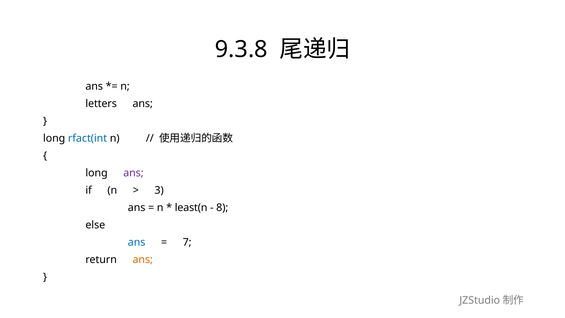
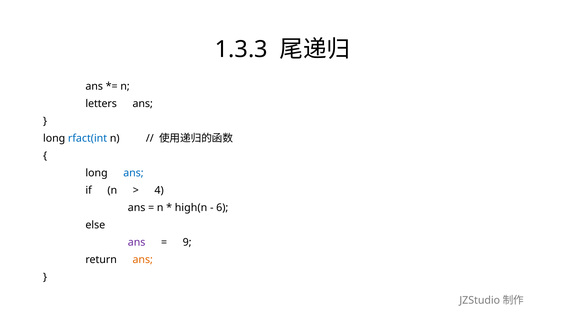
9.3.8: 9.3.8 -> 1.3.3 (241, 49)
ans colour: purple -> blue (133, 173)
3: 3 -> 4 (159, 190)
least(n: least(n -> high(n (191, 207)
8: 8 -> 6 (222, 207)
ans colour: blue -> purple (137, 242)
7: 7 -> 9 (187, 242)
